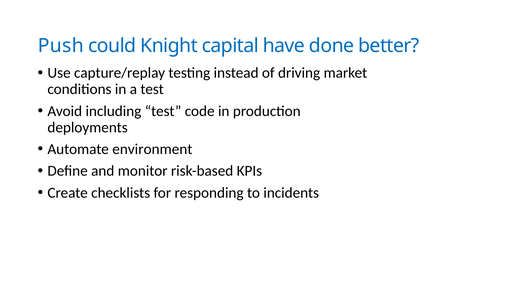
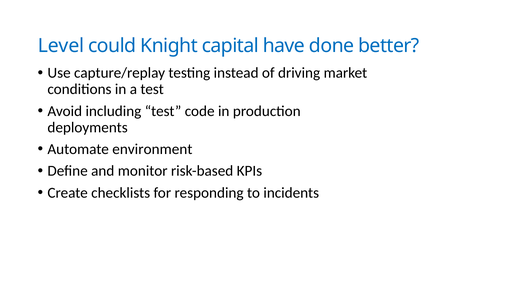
Push: Push -> Level (61, 46)
